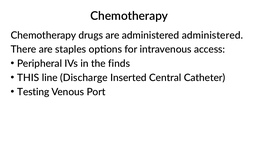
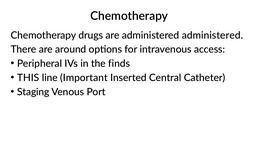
staples: staples -> around (71, 49)
Discharge: Discharge -> Important (84, 78)
Testing: Testing -> Staging (33, 92)
